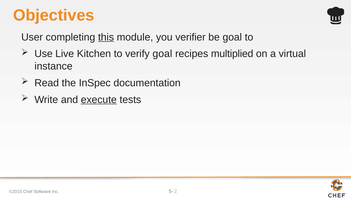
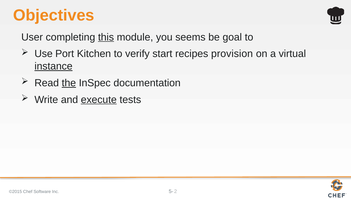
verifier: verifier -> seems (190, 37)
Live: Live -> Port (65, 54)
verify goal: goal -> start (162, 54)
multiplied: multiplied -> provision (232, 54)
instance underline: none -> present (54, 66)
the underline: none -> present (69, 83)
